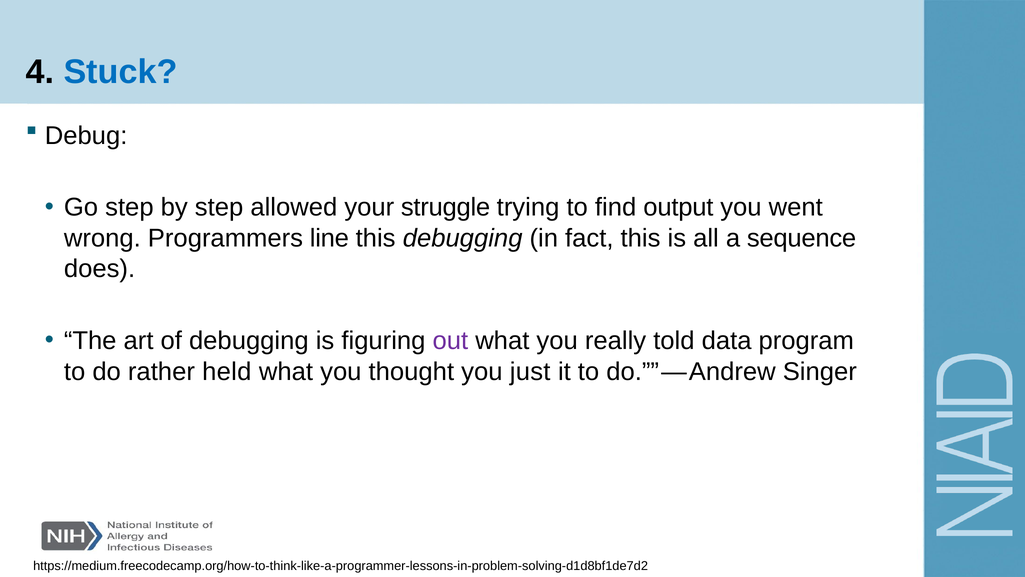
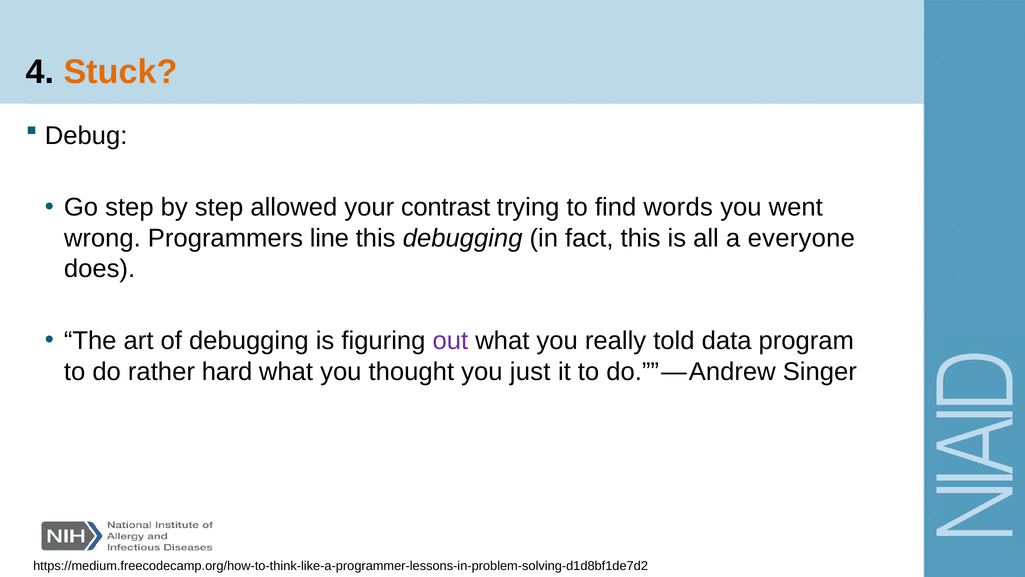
Stuck colour: blue -> orange (120, 72)
struggle: struggle -> contrast (446, 207)
output: output -> words (678, 207)
sequence: sequence -> everyone (801, 238)
held: held -> hard (227, 371)
